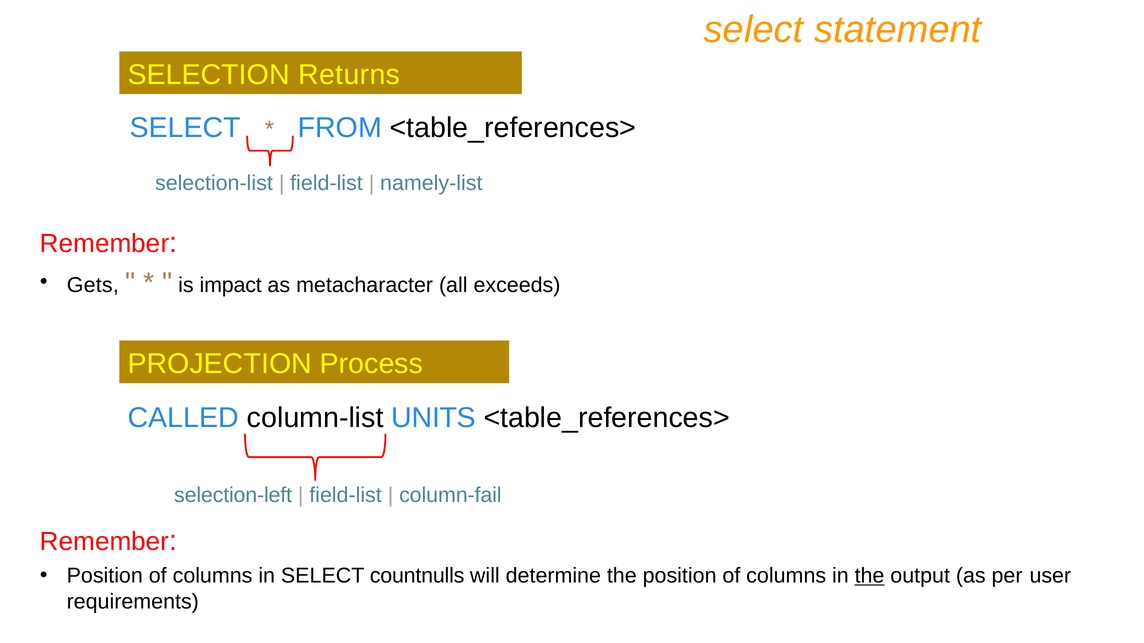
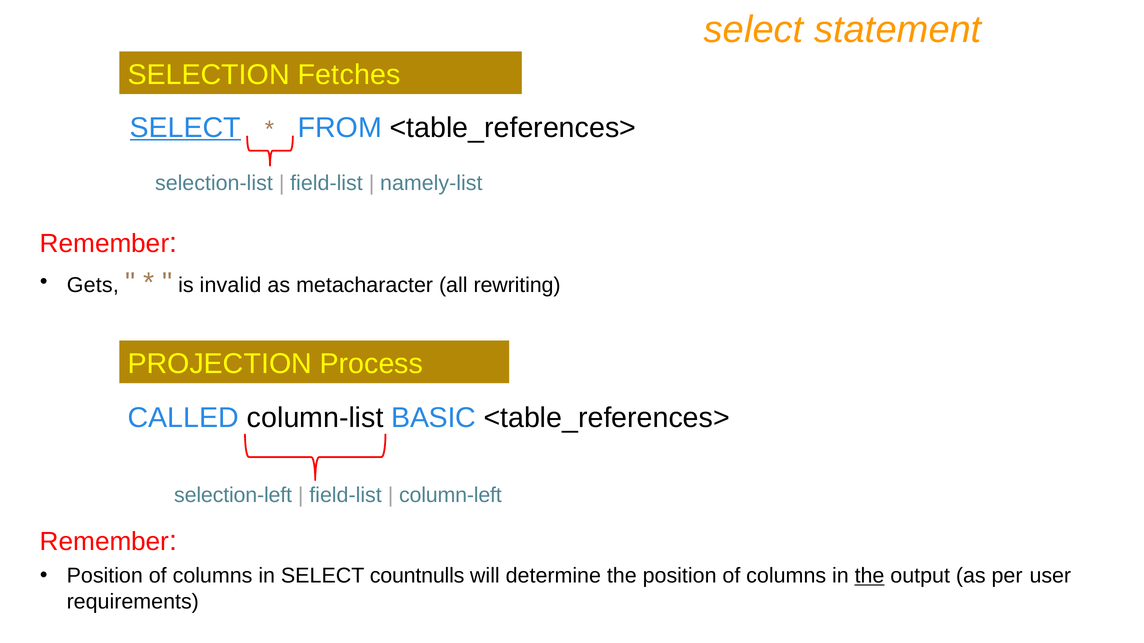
Returns: Returns -> Fetches (349, 75)
SELECT underline: none -> present (185, 128)
impact: impact -> invalid (230, 285)
exceeds: exceeds -> rewriting (517, 285)
UNITS: UNITS -> BASIC (434, 418)
column-fail: column-fail -> column-left (450, 496)
